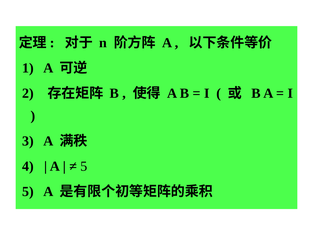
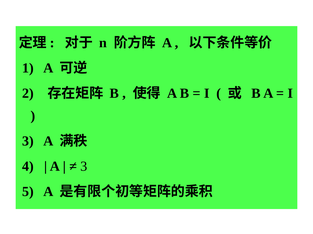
5: 5 -> 3 (84, 167)
